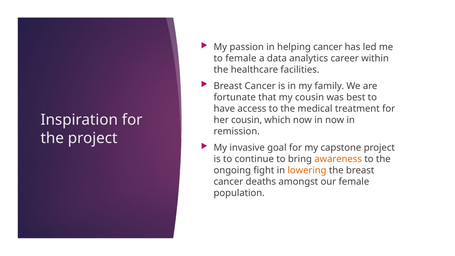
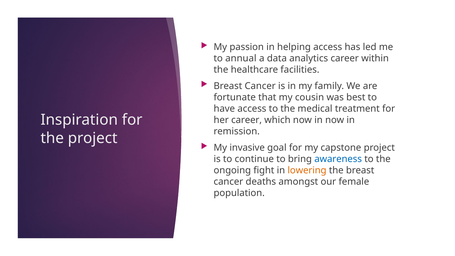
helping cancer: cancer -> access (328, 47)
to female: female -> annual (241, 58)
her cousin: cousin -> career (247, 120)
awareness colour: orange -> blue (338, 159)
